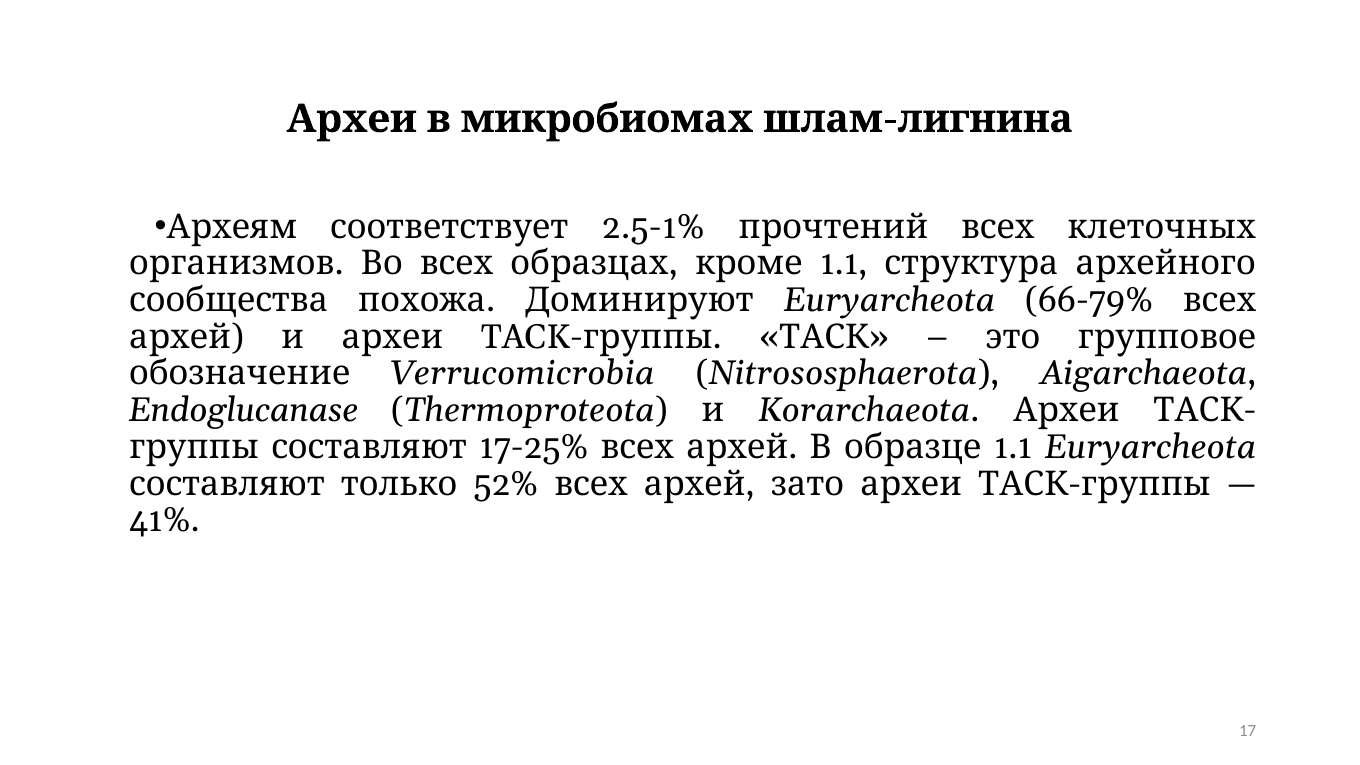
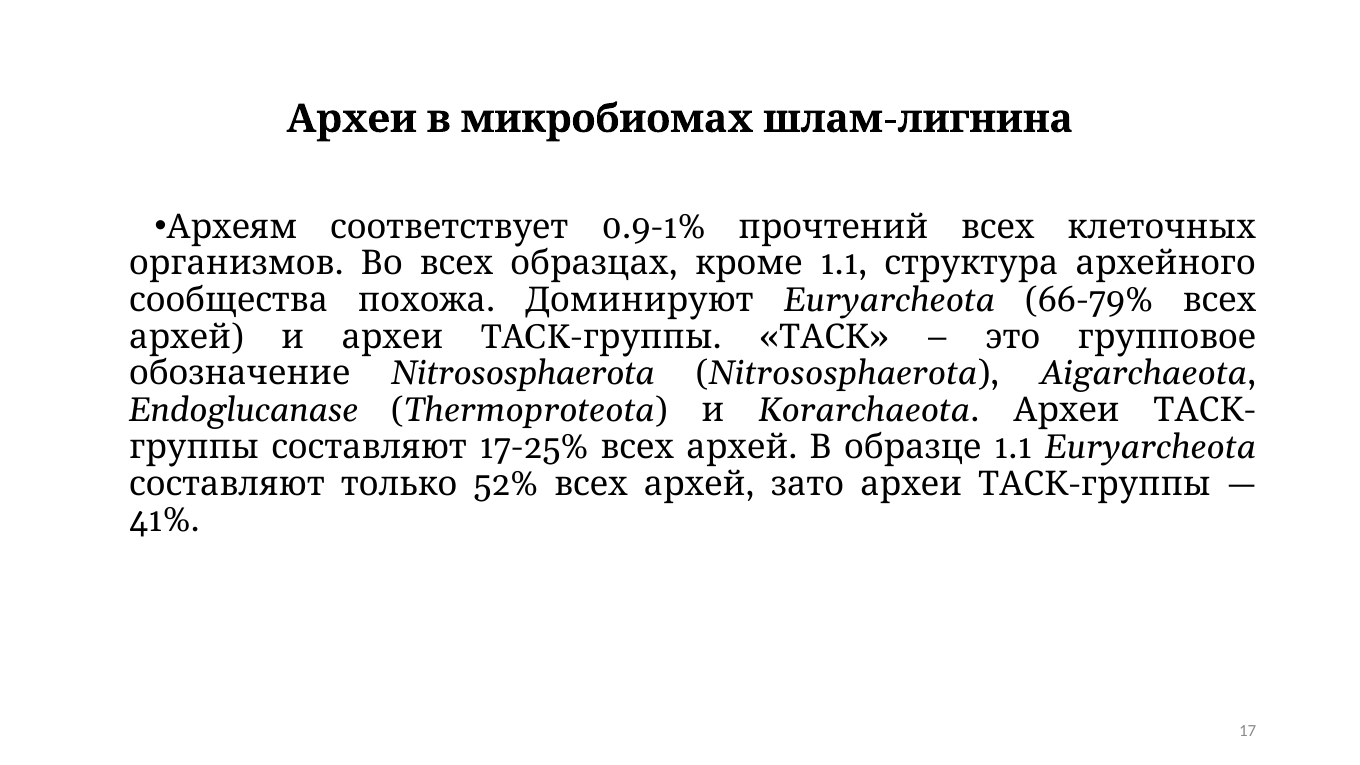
2.5-1%: 2.5-1% -> 0.9-1% (653, 227)
обозначение Verrucomicrobia: Verrucomicrobia -> Nitrososphaerota (523, 374)
